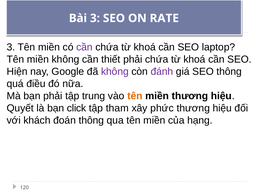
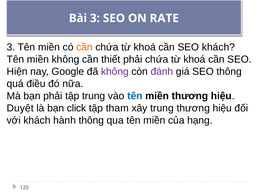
cần colour: purple -> orange (84, 47)
SEO laptop: laptop -> khách (218, 47)
tên colour: orange -> blue (135, 96)
Quyết: Quyết -> Duyệt (20, 108)
xây phức: phức -> trung (162, 108)
đoán: đoán -> hành (65, 120)
